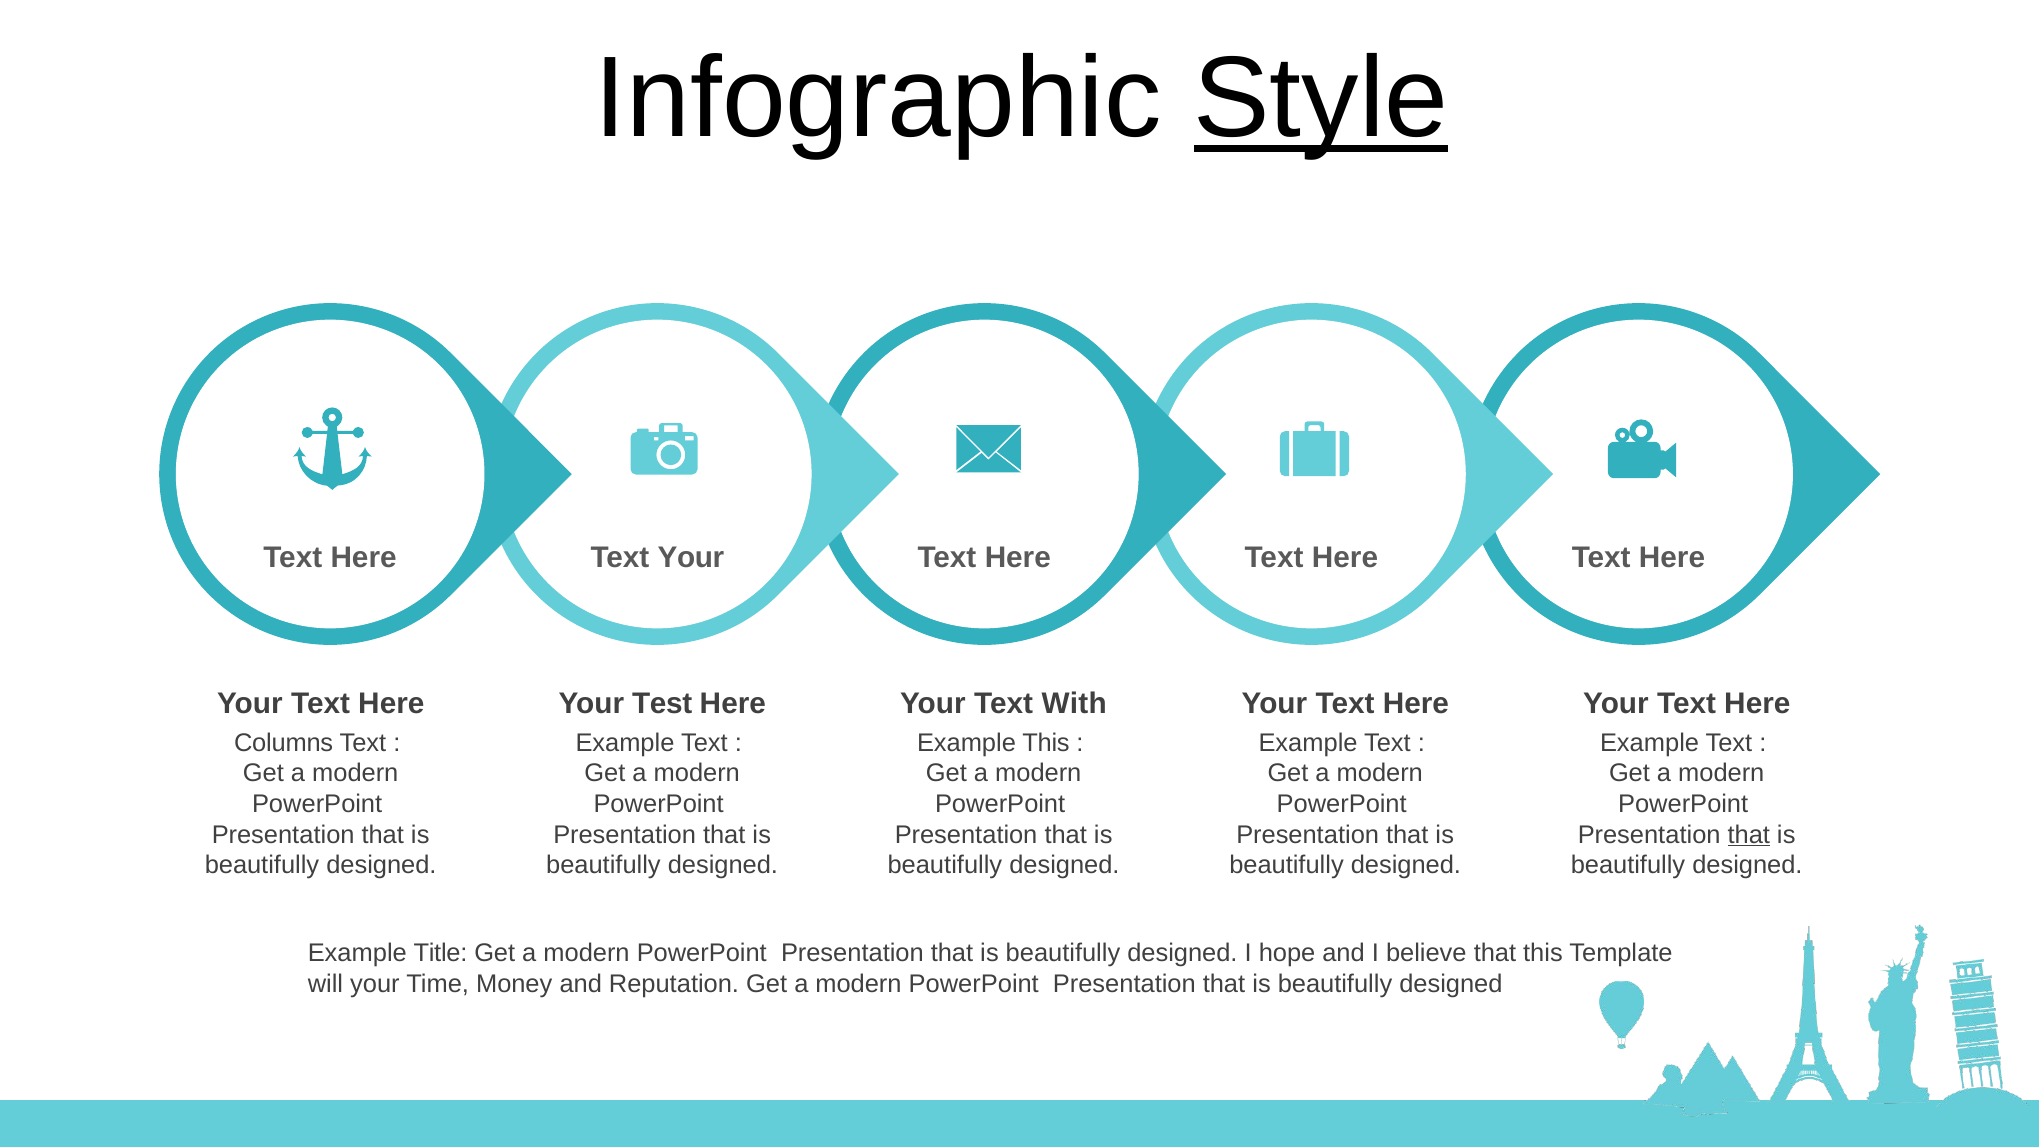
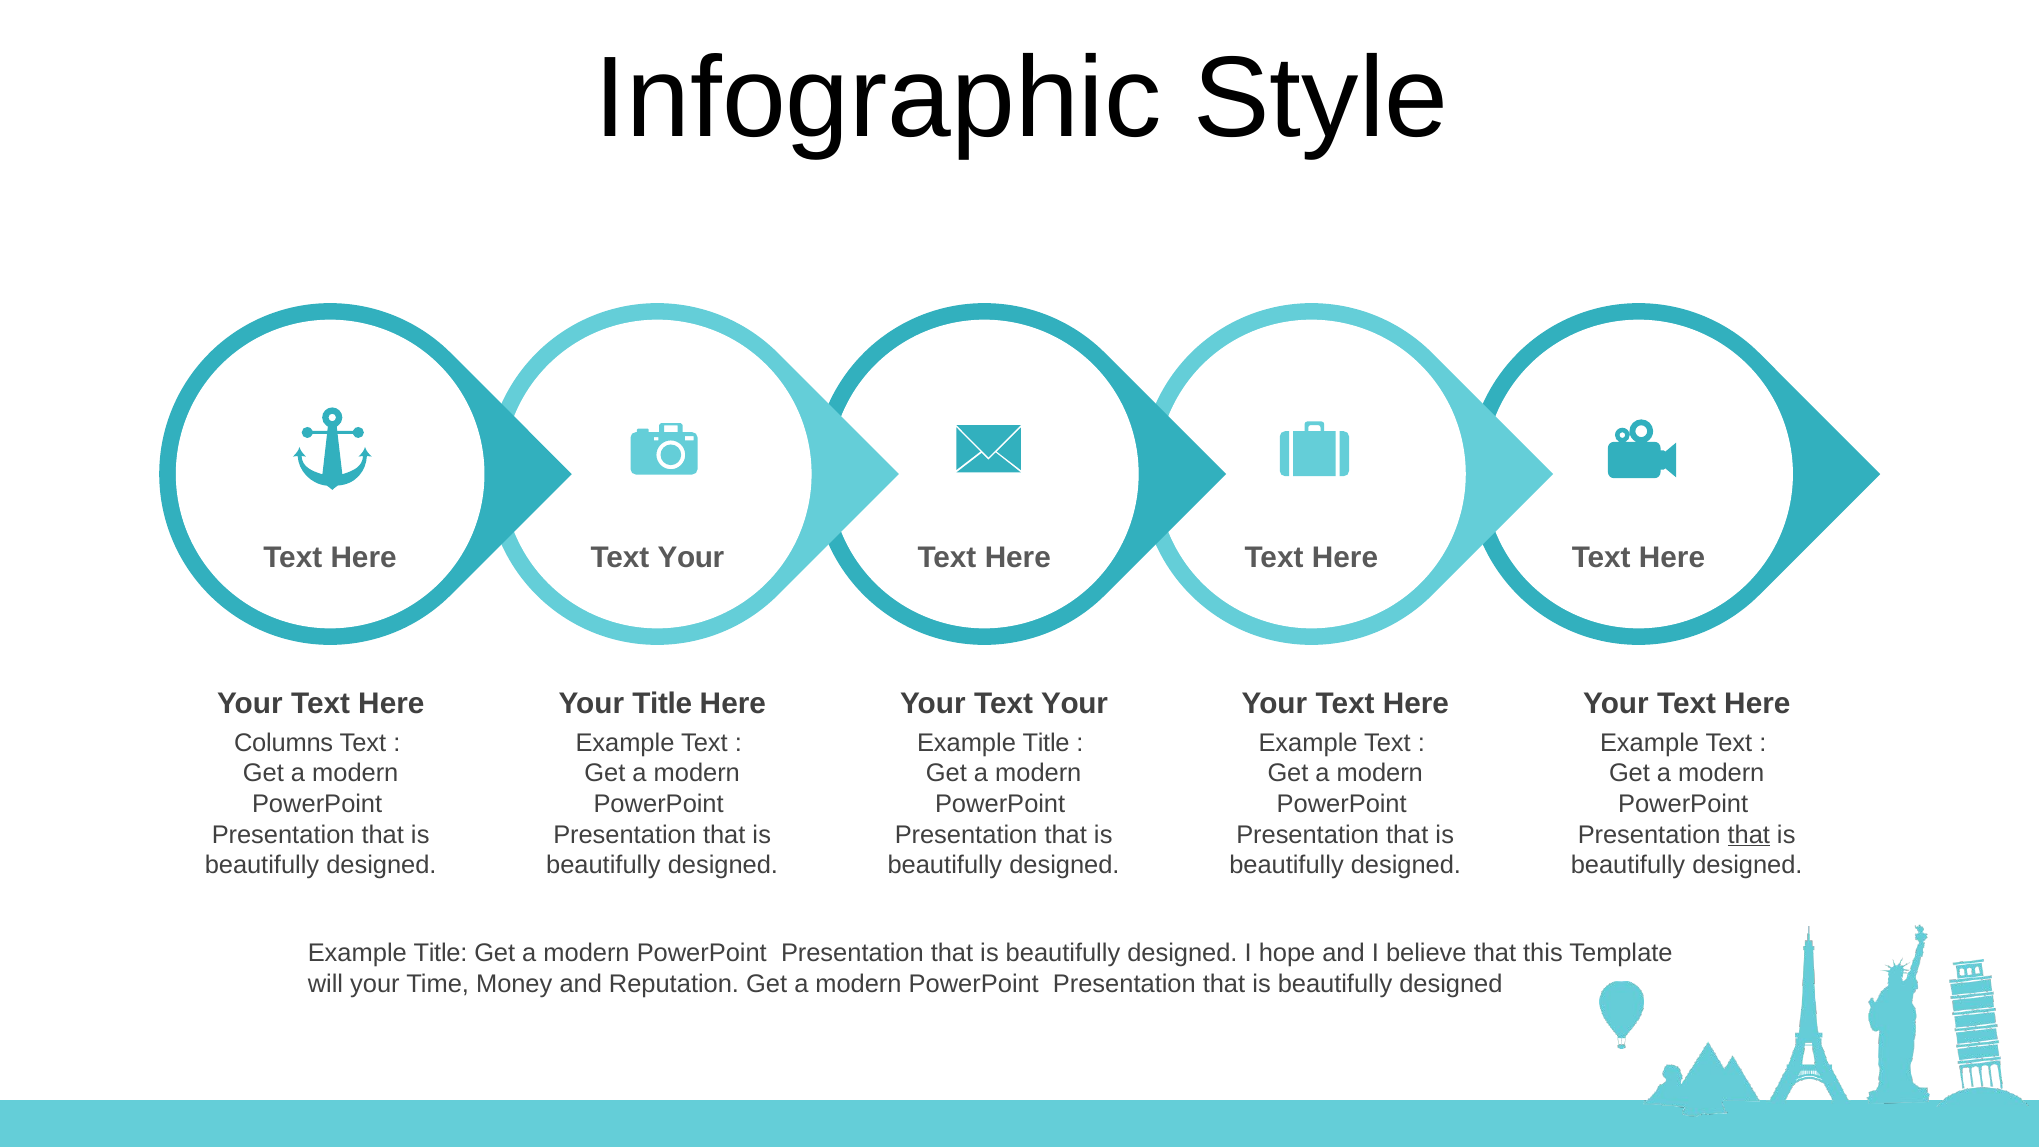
Style underline: present -> none (1321, 99)
Your Test: Test -> Title (662, 704)
Your Text With: With -> Your (1074, 704)
This: This -> Title (1046, 743)
